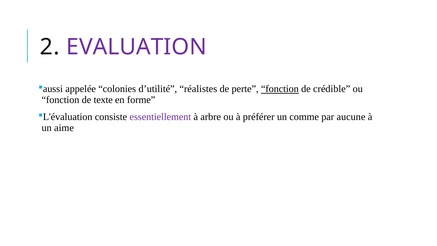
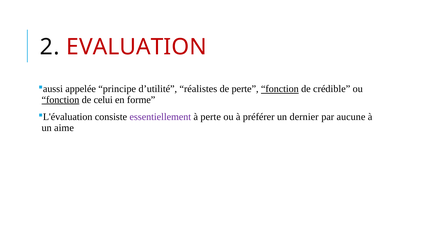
EVALUATION colour: purple -> red (136, 47)
colonies: colonies -> principe (117, 89)
fonction underline: none -> present (60, 100)
texte: texte -> celui (103, 100)
à arbre: arbre -> perte (211, 117)
comme: comme -> dernier (304, 117)
